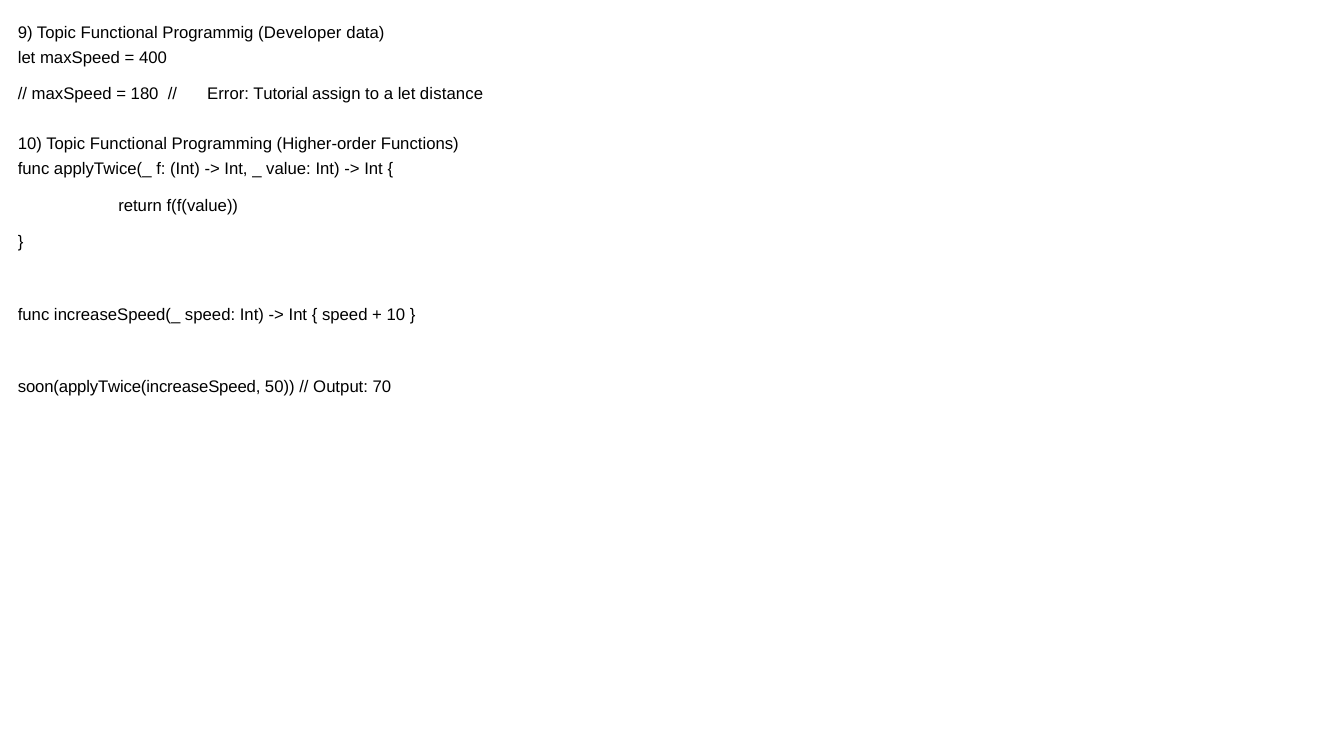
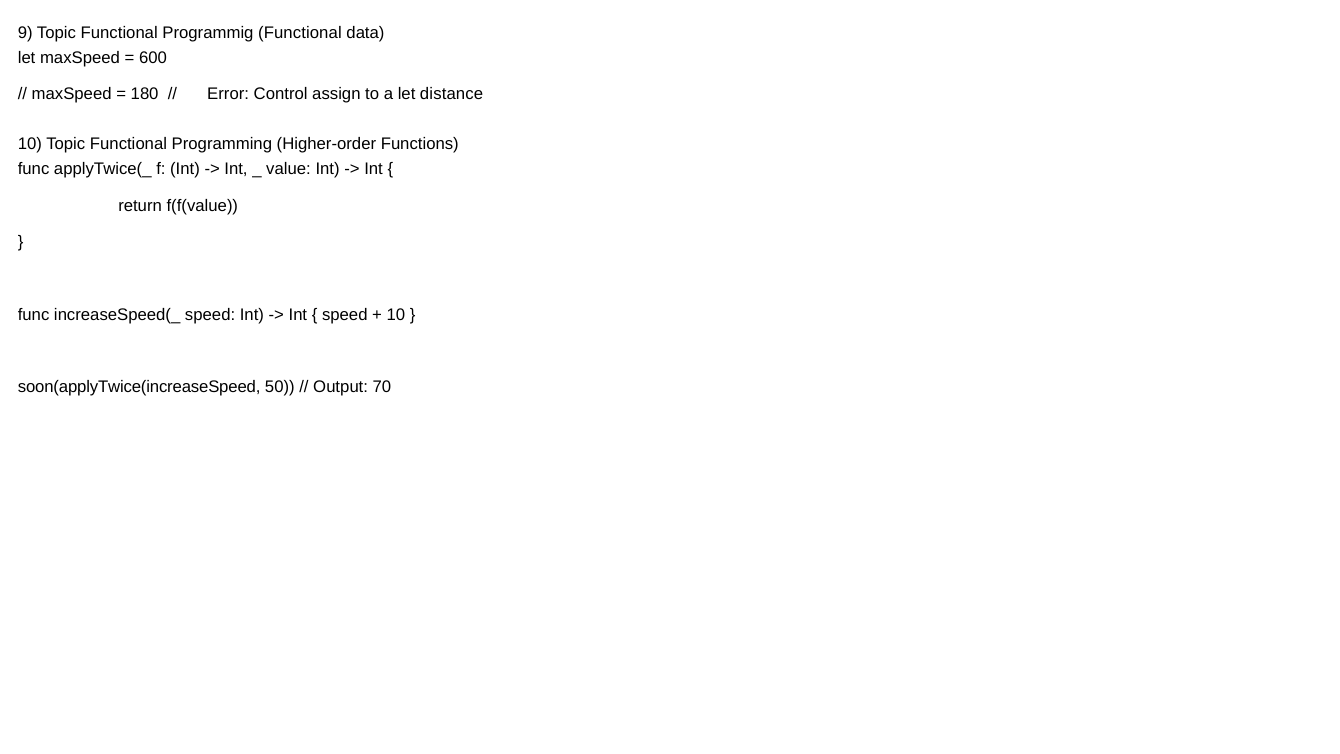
Programmig Developer: Developer -> Functional (300, 33)
400: 400 -> 600 (153, 58)
Tutorial: Tutorial -> Control (281, 94)
